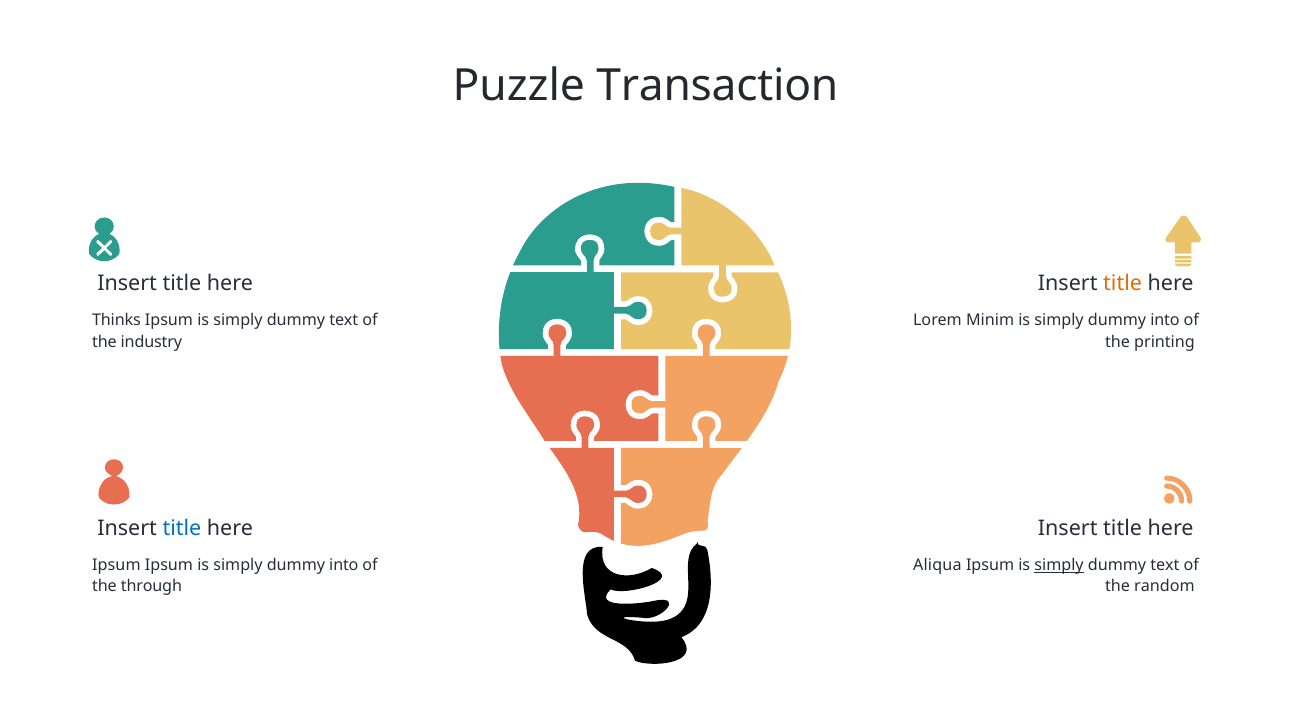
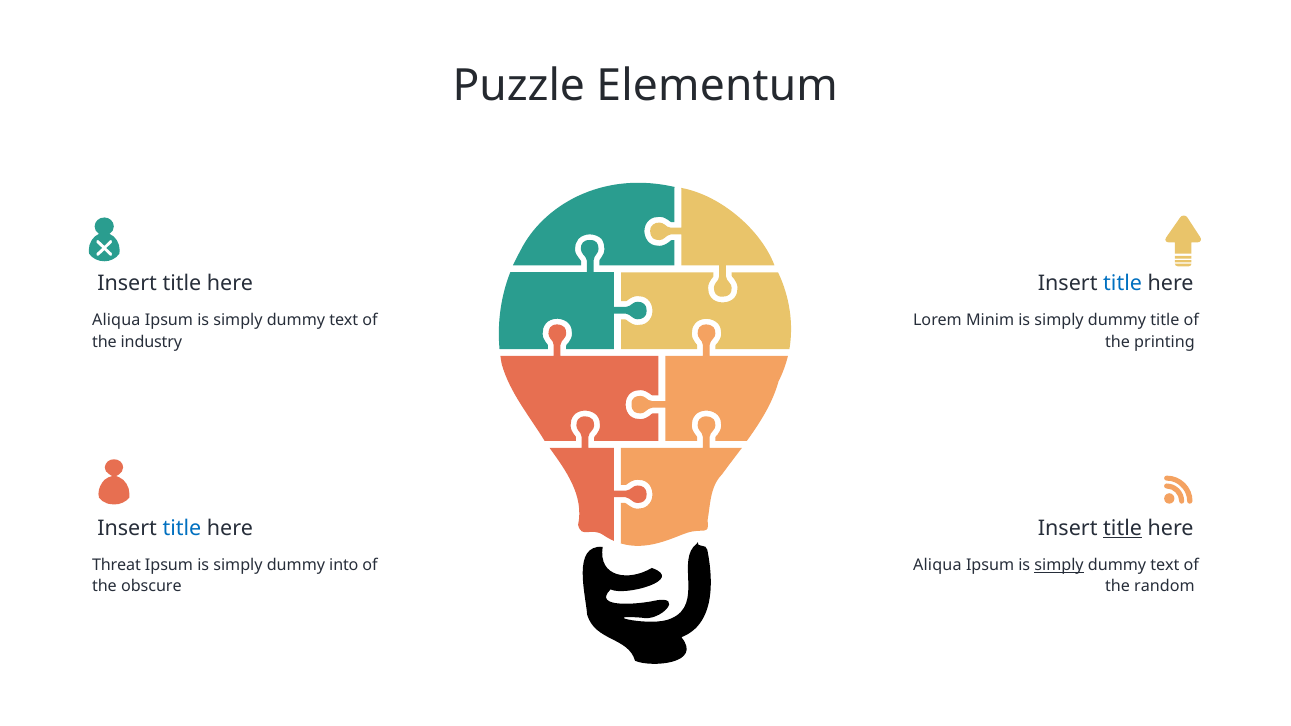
Transaction: Transaction -> Elementum (717, 86)
title colour: orange -> blue (1123, 284)
Thinks: Thinks -> Aliqua (116, 321)
into: into -> title (1165, 321)
title underline: none -> present (1123, 529)
Ipsum: Ipsum -> Threat (116, 565)
through: through -> obscure (151, 587)
